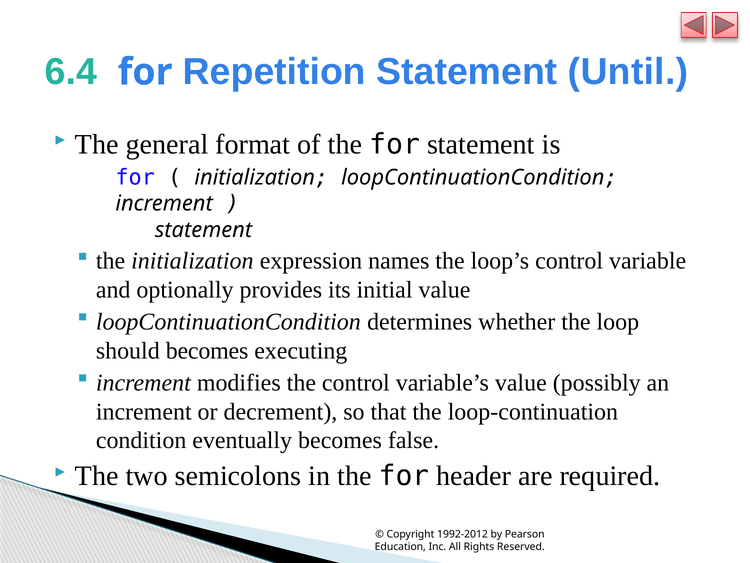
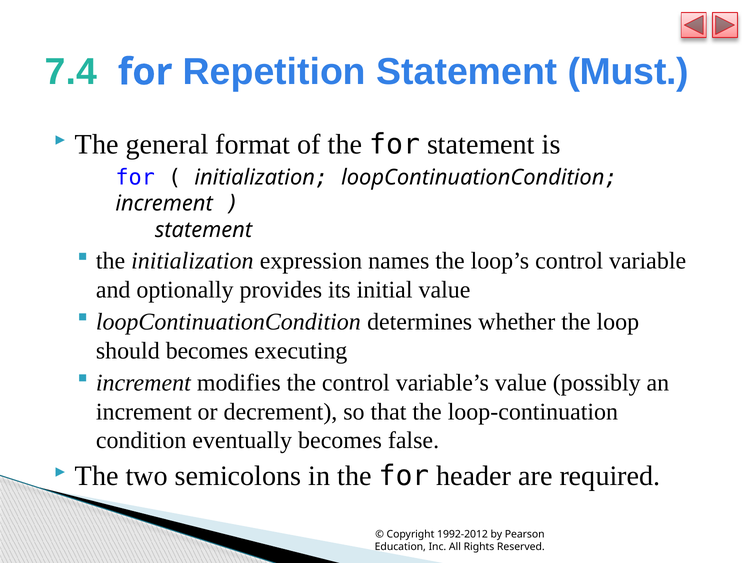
6.4: 6.4 -> 7.4 (71, 72)
Until: Until -> Must (628, 72)
